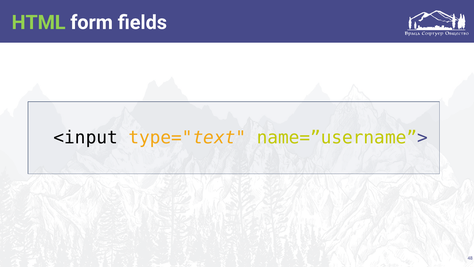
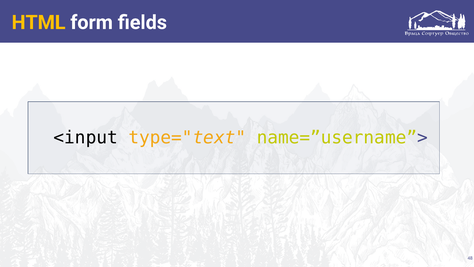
HTML colour: light green -> yellow (39, 22)
